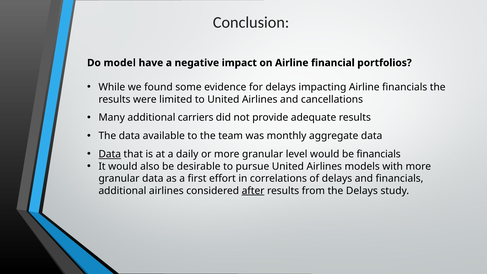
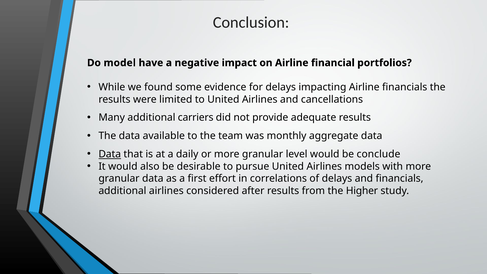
be financials: financials -> conclude (378, 154)
after underline: present -> none (253, 191)
the Delays: Delays -> Higher (362, 191)
